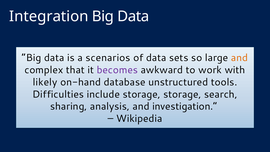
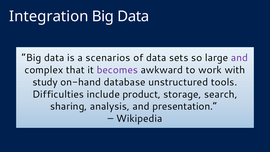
and colour: orange -> purple (239, 58)
likely: likely -> study (45, 82)
include storage: storage -> product (142, 94)
investigation: investigation -> presentation (185, 106)
